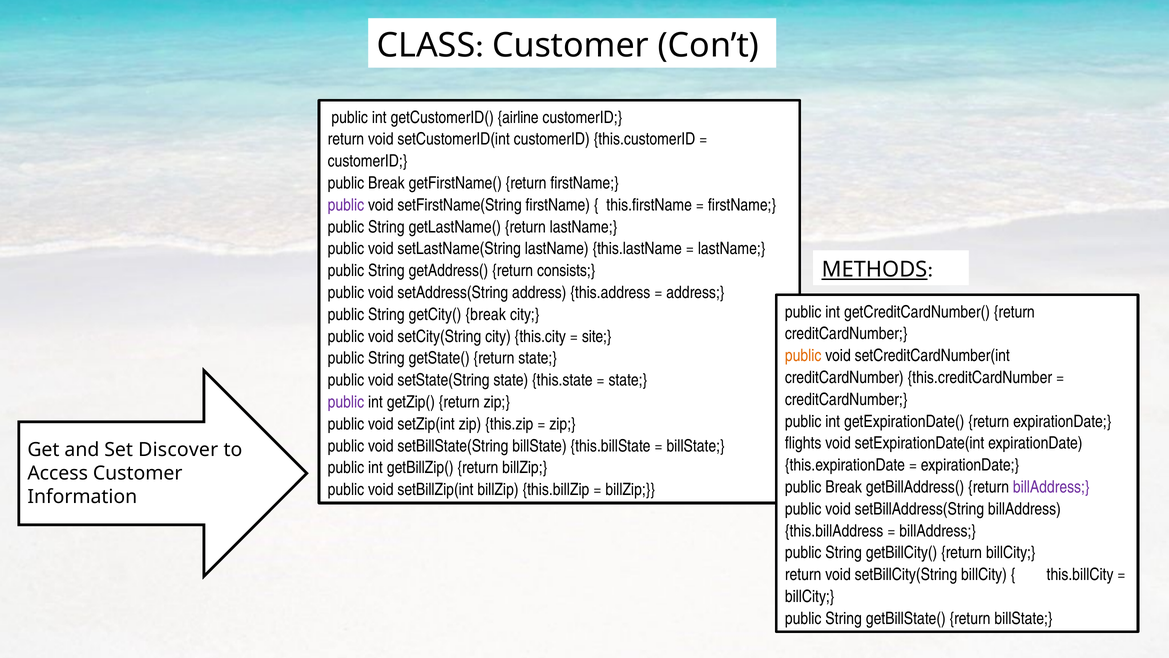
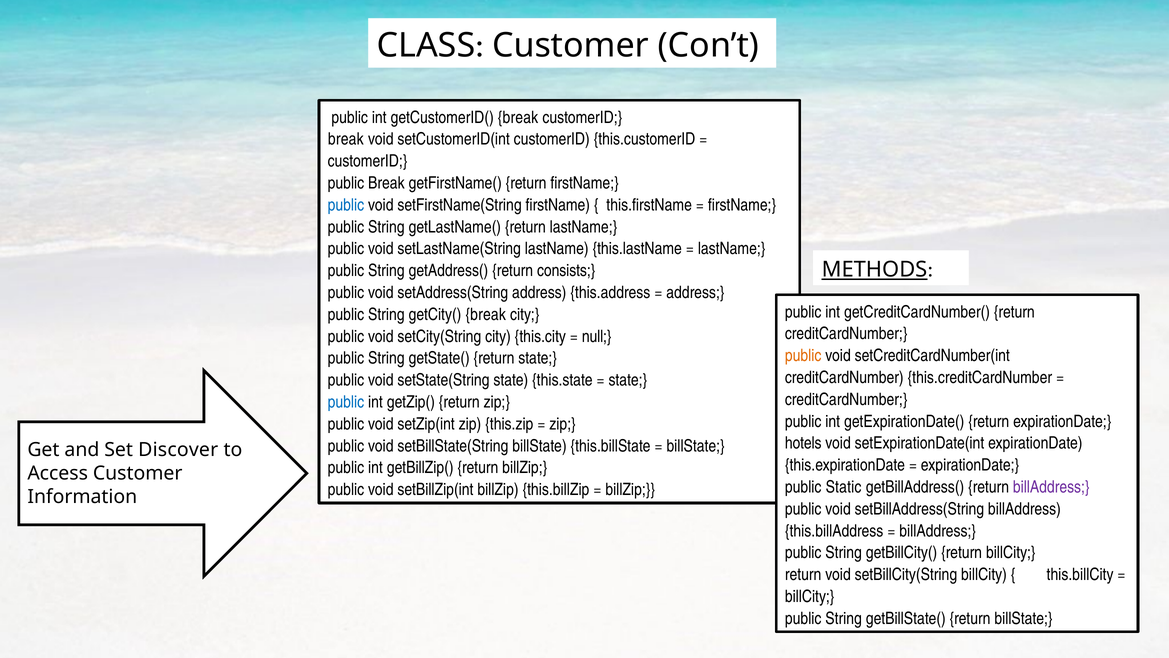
getCustomerID( airline: airline -> break (518, 117)
return: return -> break (346, 139)
public colour: purple -> blue (346, 205)
site: site -> null (597, 336)
public colour: purple -> blue (346, 402)
flights: flights -> hotels (803, 443)
Break: Break -> Static (844, 487)
